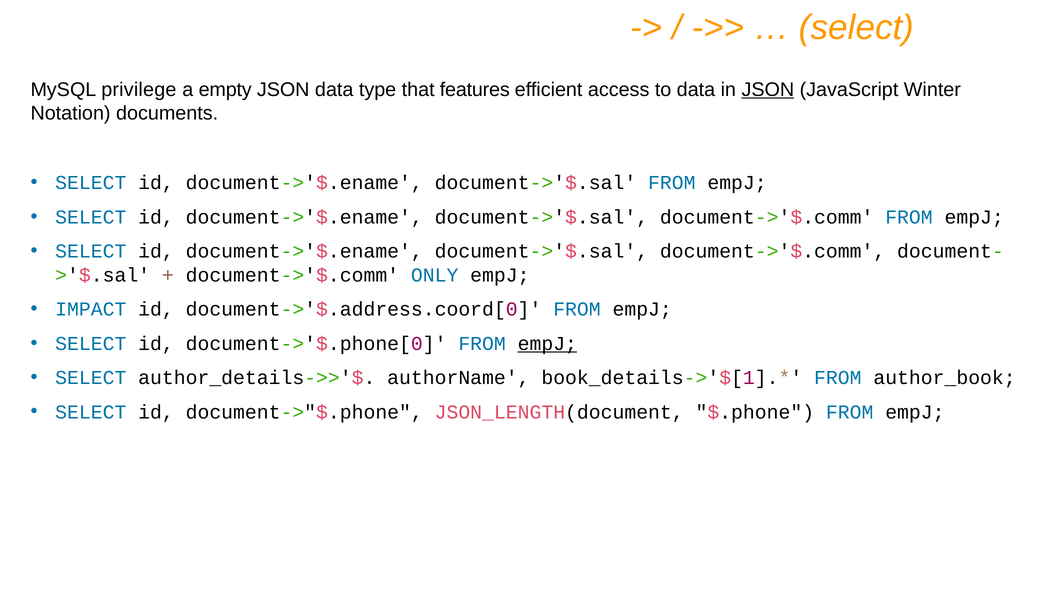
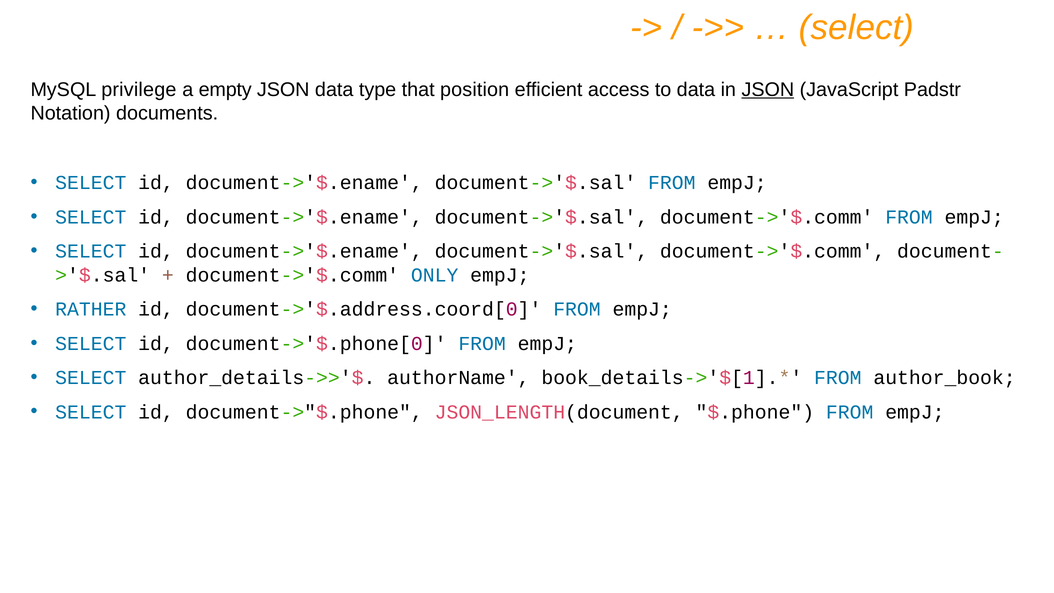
features: features -> position (475, 90)
Winter: Winter -> Padstr (932, 90)
IMPACT: IMPACT -> RATHER (91, 309)
empJ underline: present -> none (547, 343)
